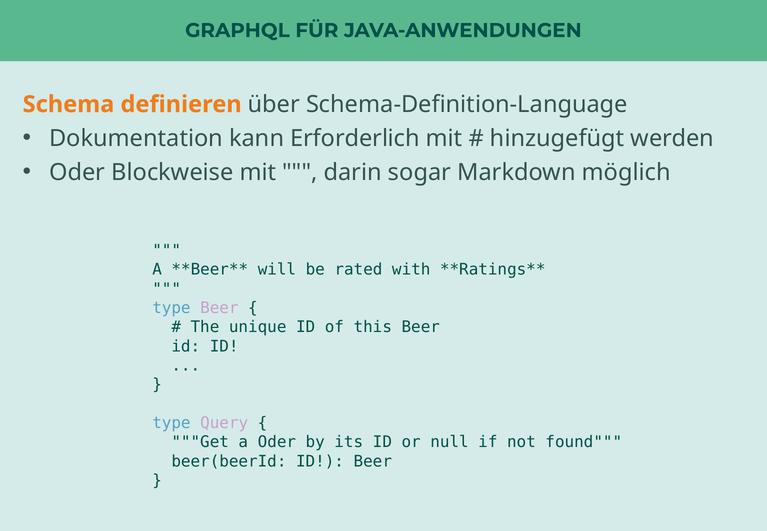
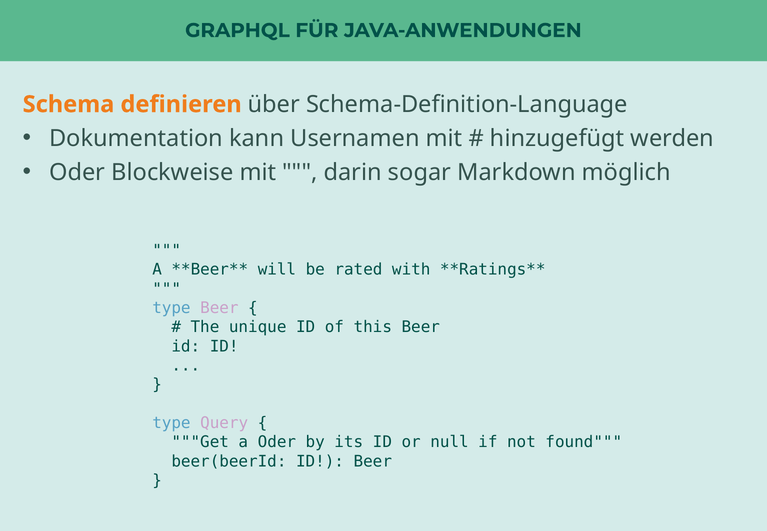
Erforderlich: Erforderlich -> Usernamen (355, 138)
